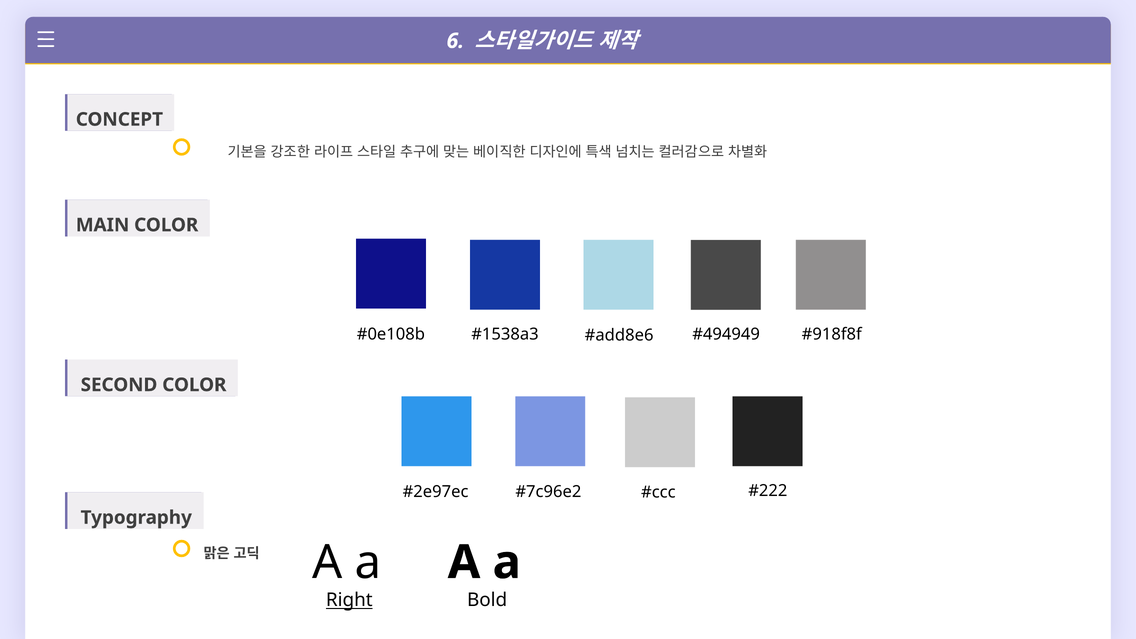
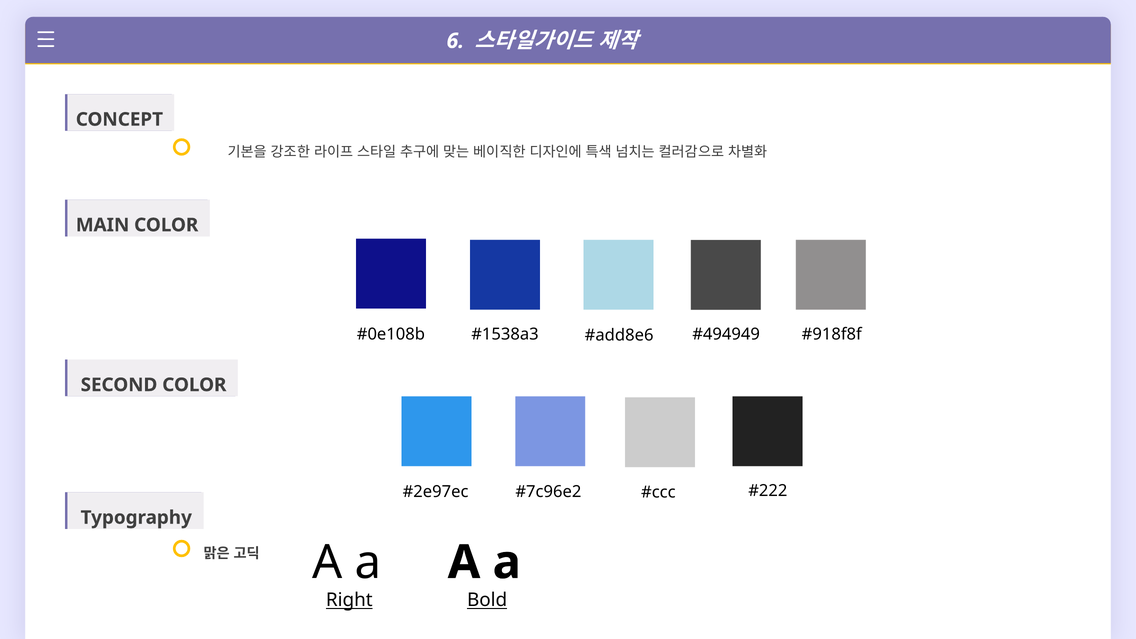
Bold underline: none -> present (487, 600)
